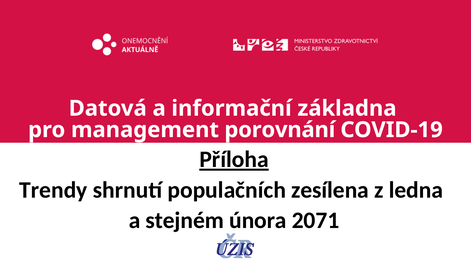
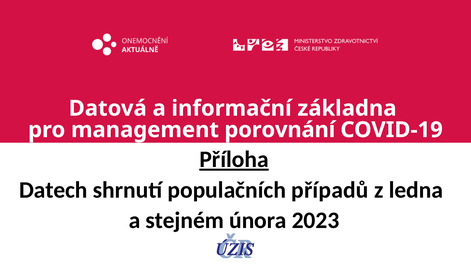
Trendy: Trendy -> Datech (53, 190)
zesílena: zesílena -> případů (330, 190)
2071: 2071 -> 2023 (316, 220)
